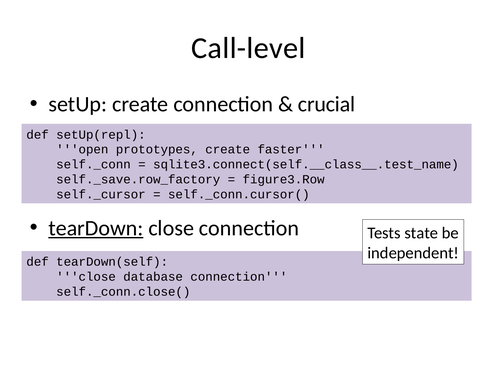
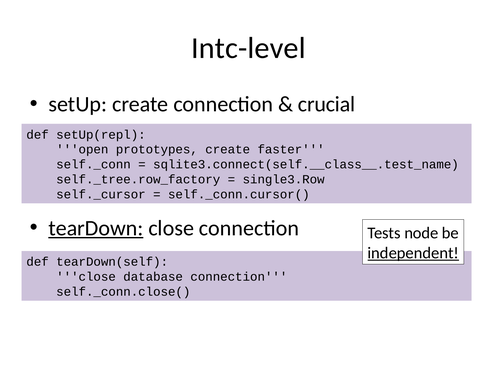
Call-level: Call-level -> Intc-level (248, 48)
self._save.row_factory: self._save.row_factory -> self._tree.row_factory (138, 179)
figure3.Row: figure3.Row -> single3.Row (284, 179)
state: state -> node (421, 233)
independent underline: none -> present (413, 253)
